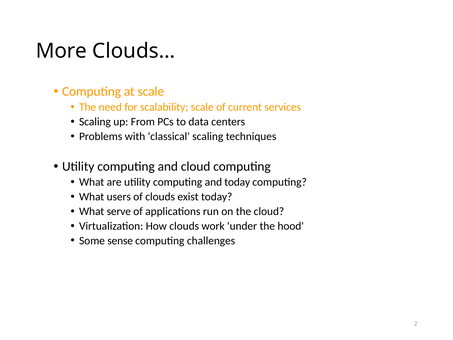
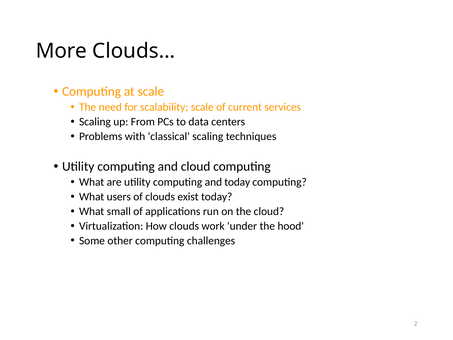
serve: serve -> small (119, 211)
sense: sense -> other (120, 240)
